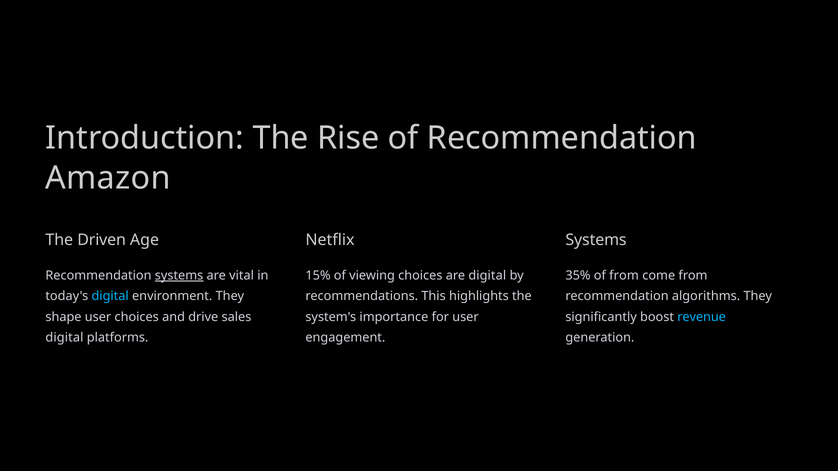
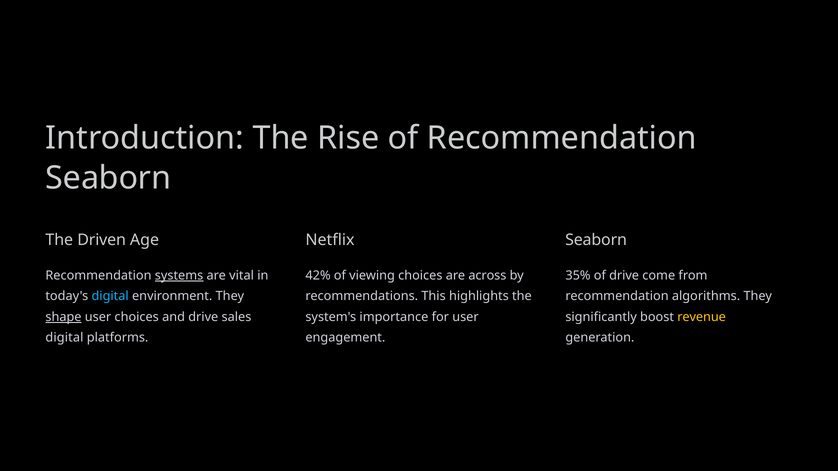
Amazon: Amazon -> Seaborn (108, 178)
Systems: Systems -> Seaborn (596, 240)
15%: 15% -> 42% (318, 276)
are digital: digital -> across (487, 276)
of from: from -> drive (624, 276)
shape underline: none -> present (63, 317)
revenue colour: light blue -> yellow (702, 317)
